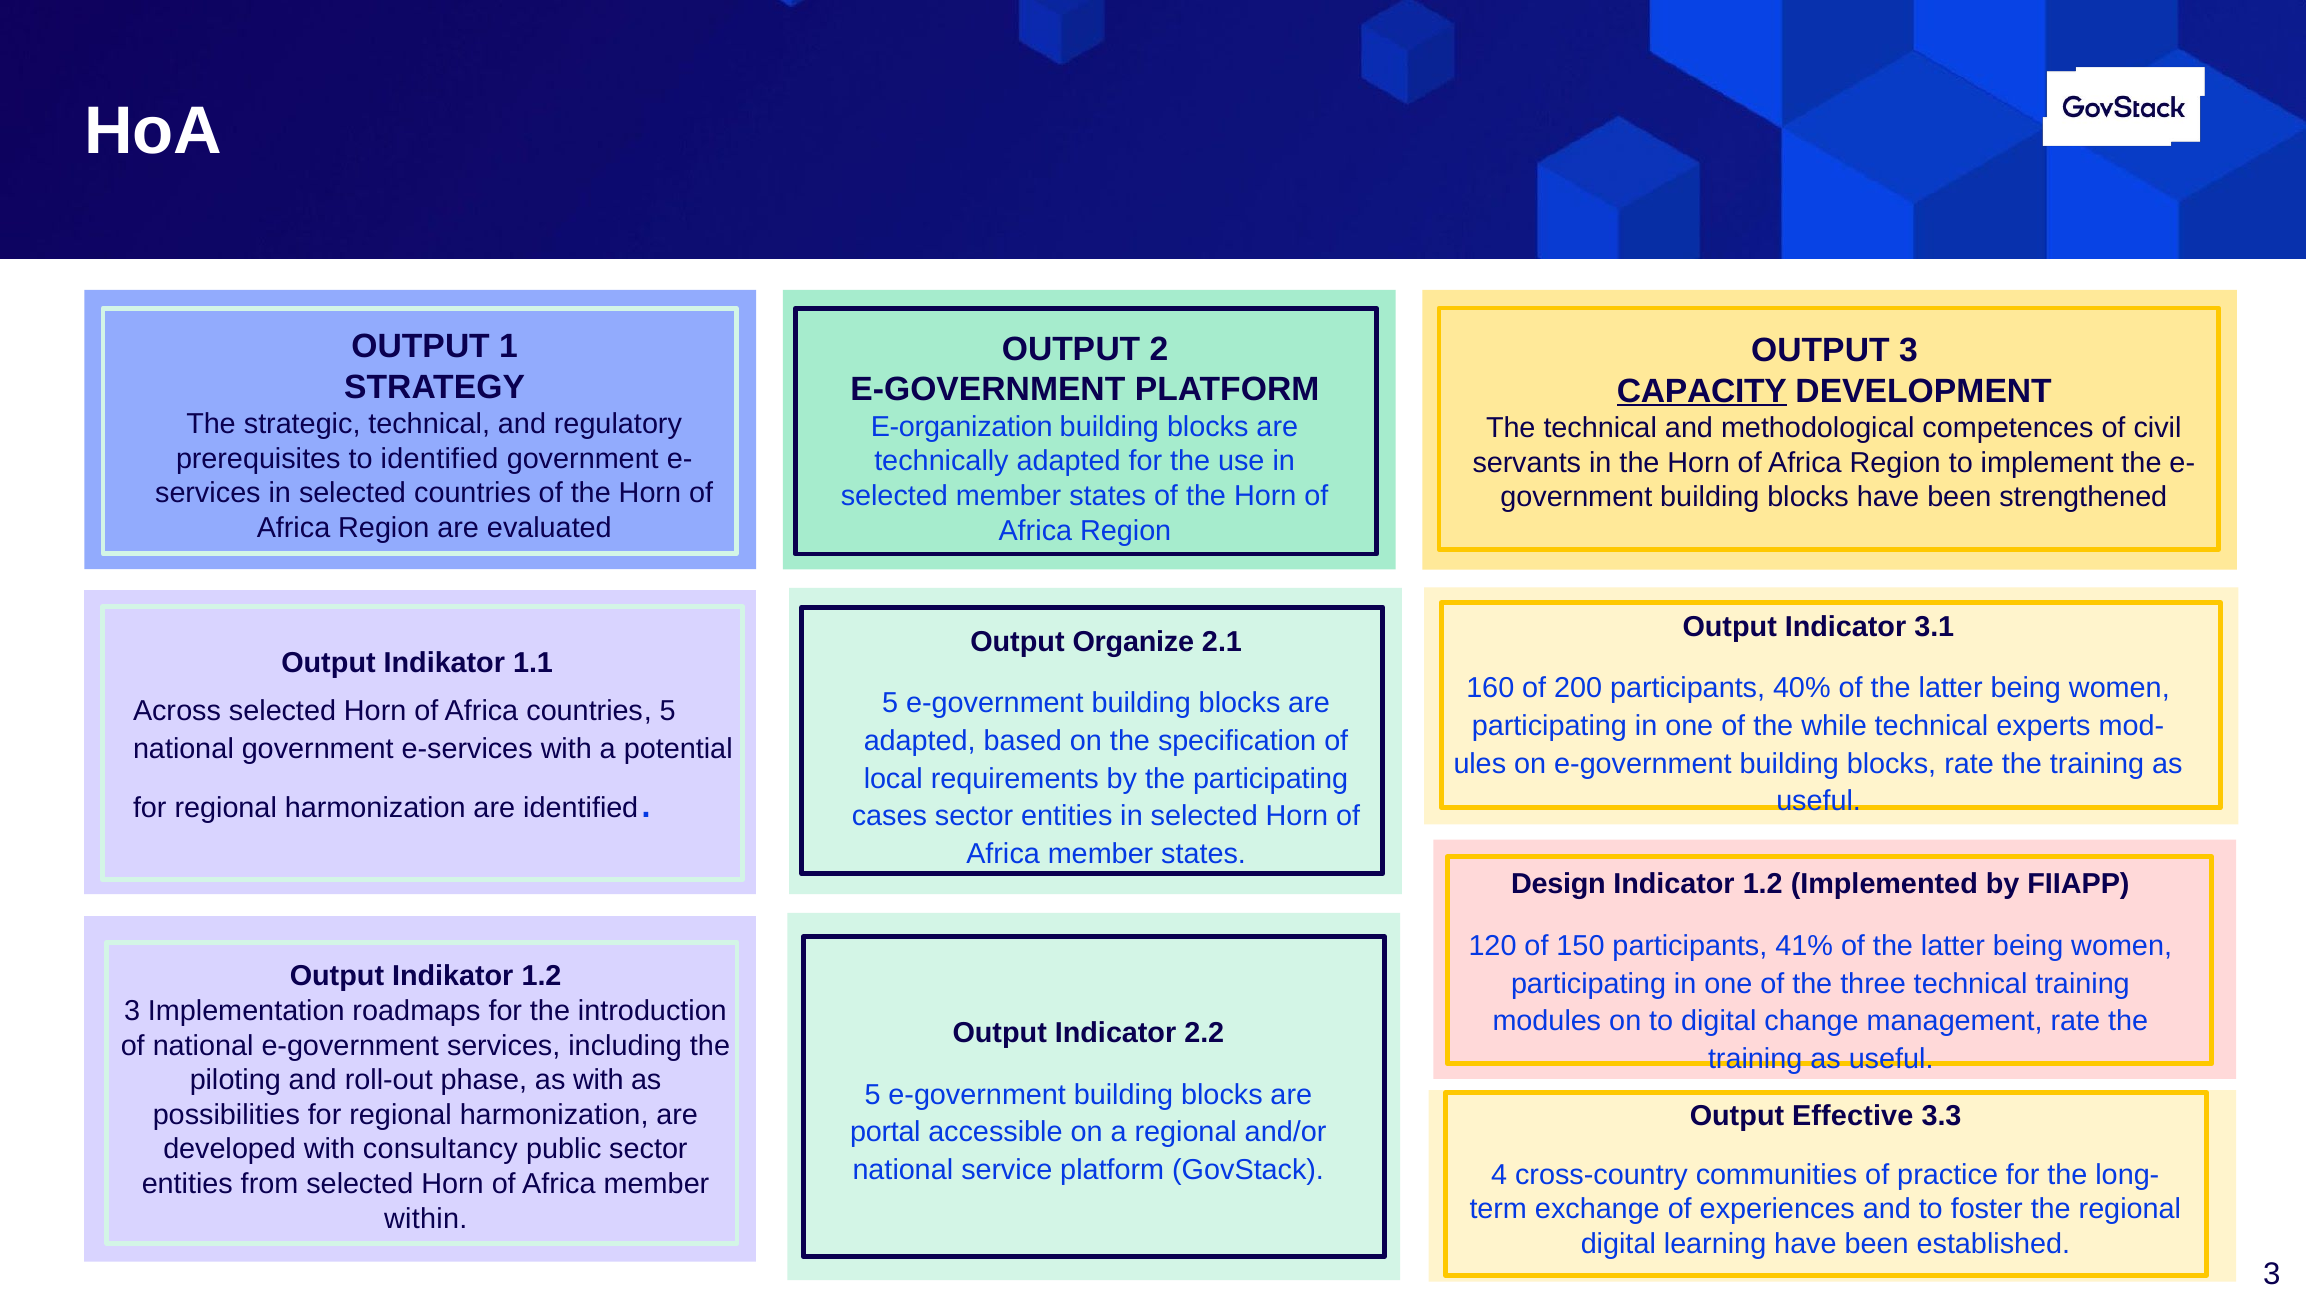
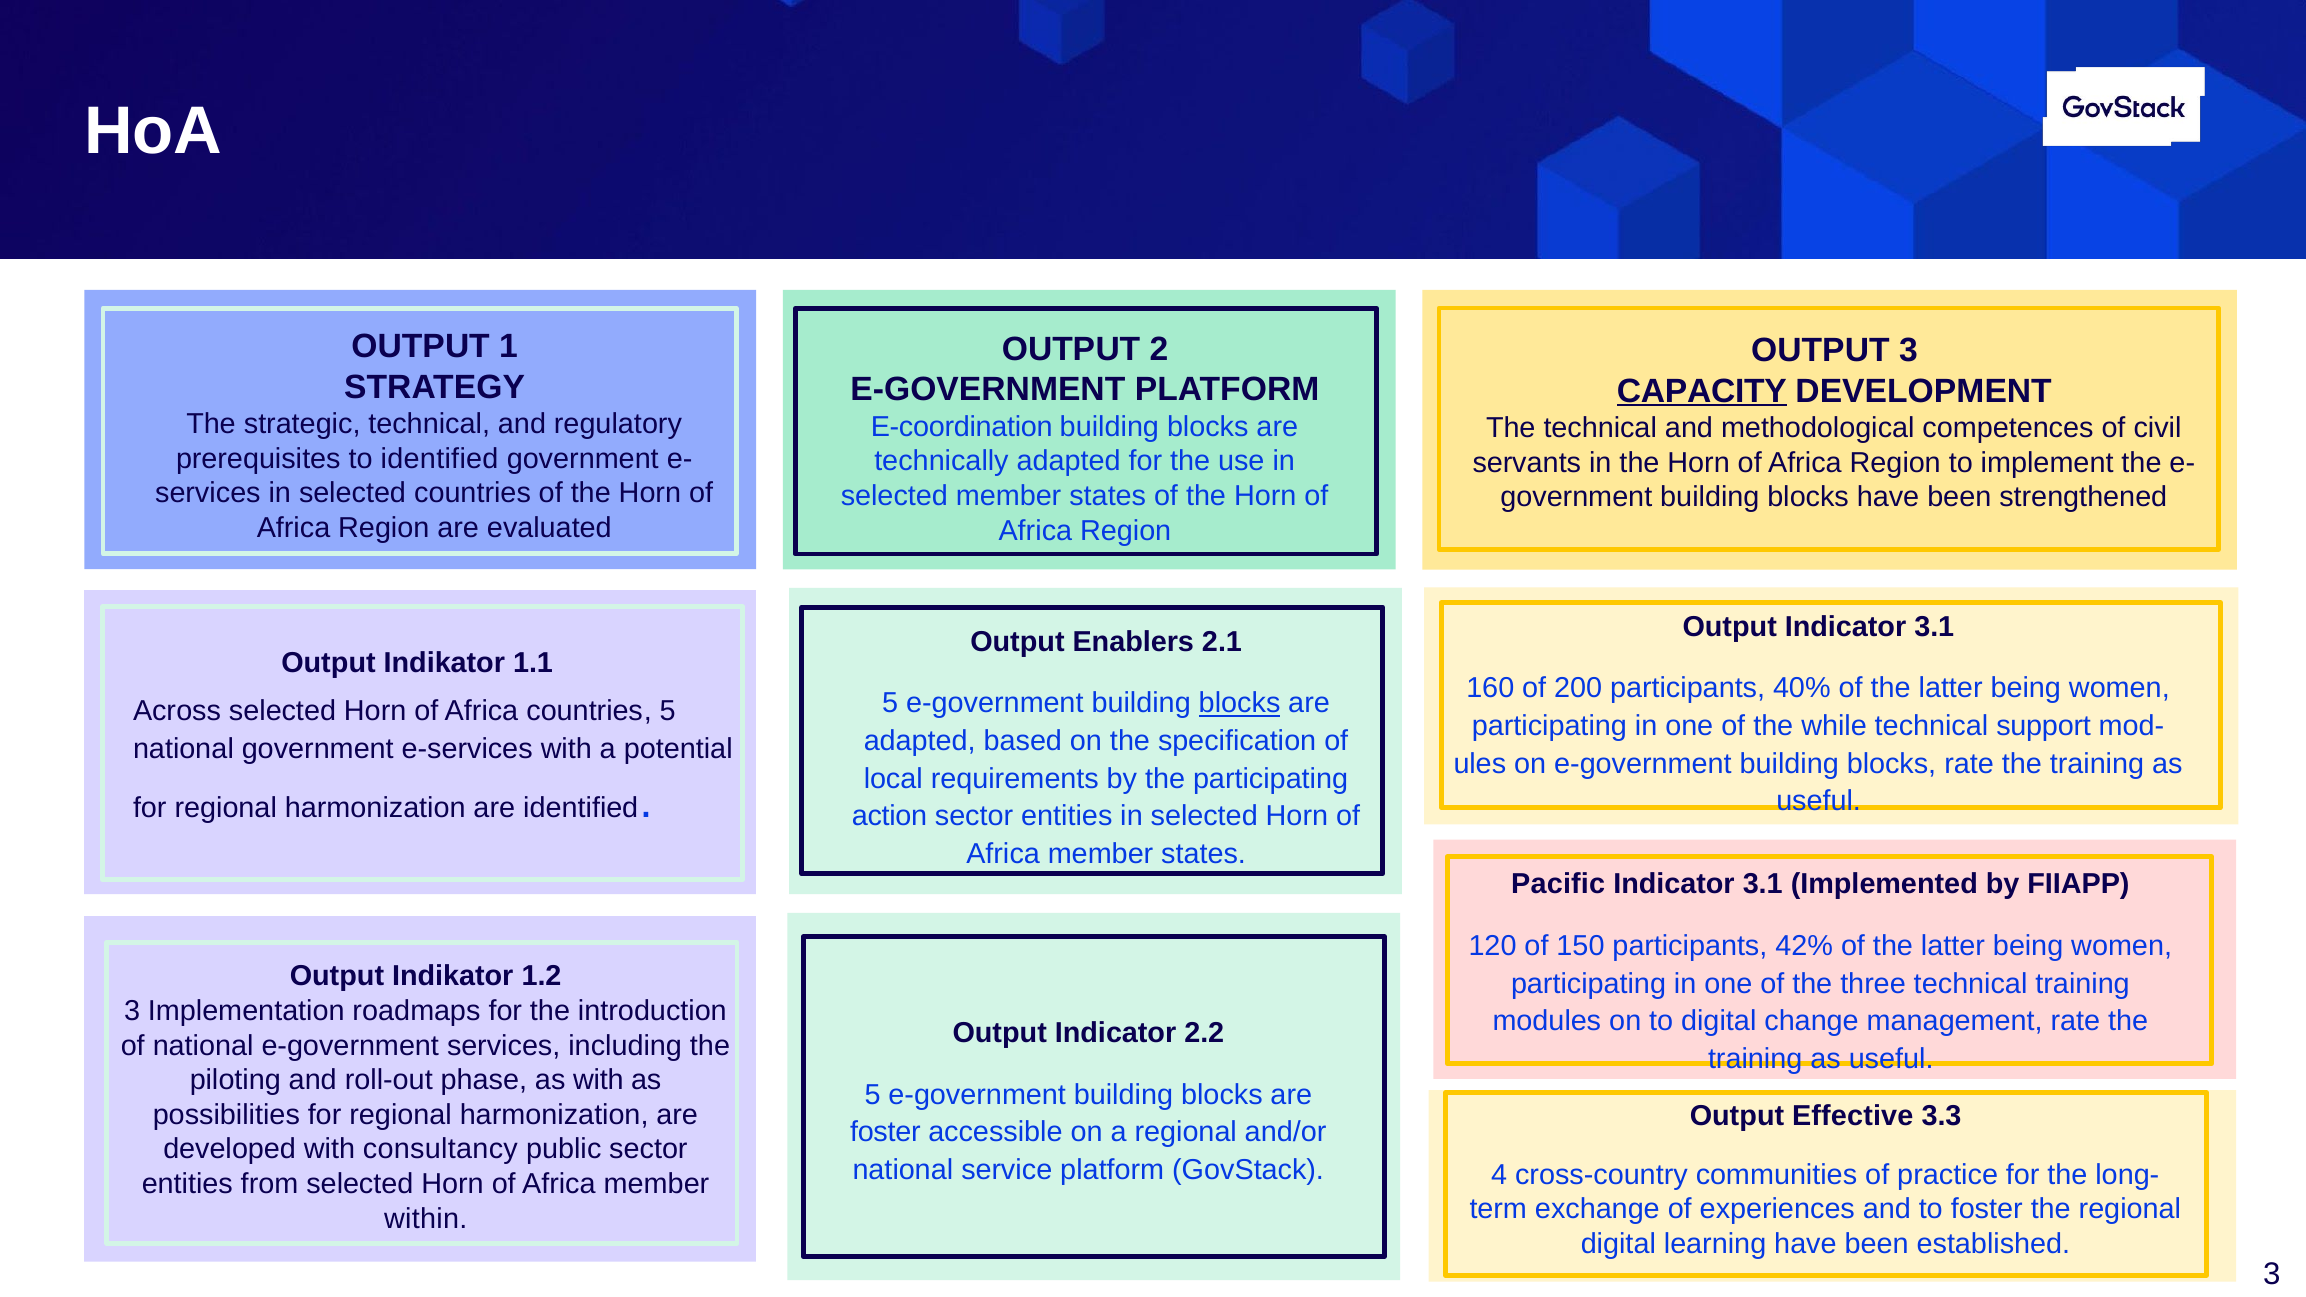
E-organization: E-organization -> E-coordination (962, 427)
Organize: Organize -> Enablers (1133, 642)
blocks underline: none -> present (1240, 703)
experts: experts -> support (2044, 726)
cases: cases -> action (889, 816)
Design: Design -> Pacific (1558, 884)
1.2: 1.2 -> 3.1 (1763, 884)
41%: 41% -> 42% (1804, 946)
portal: portal -> foster (885, 1133)
